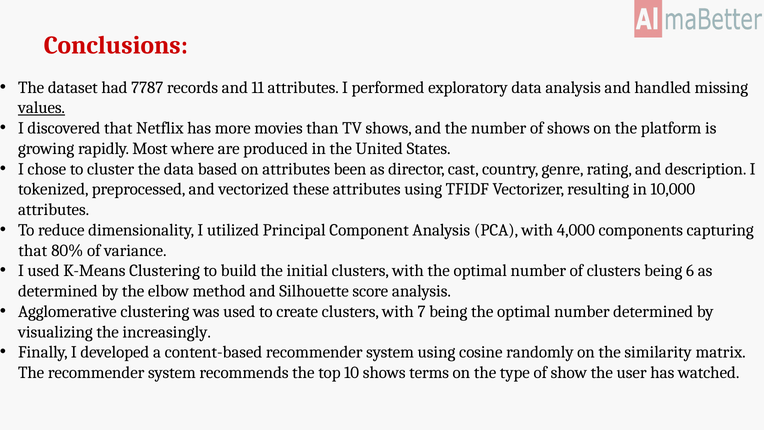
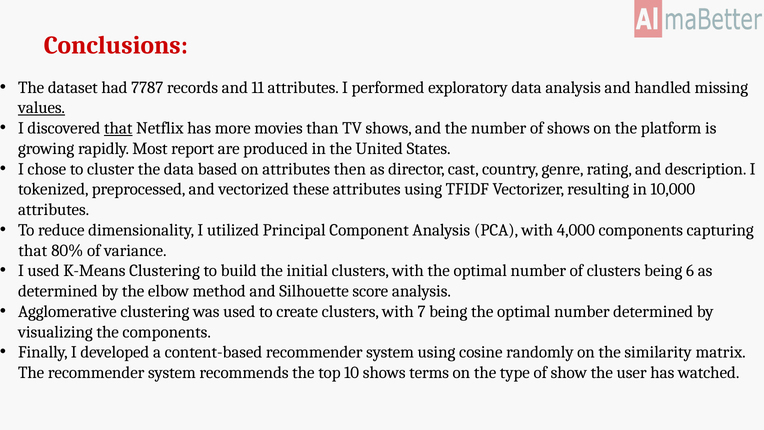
that underline: none -> present (118, 128)
where: where -> report (193, 148)
been: been -> then (350, 169)
the increasingly: increasingly -> components (167, 332)
